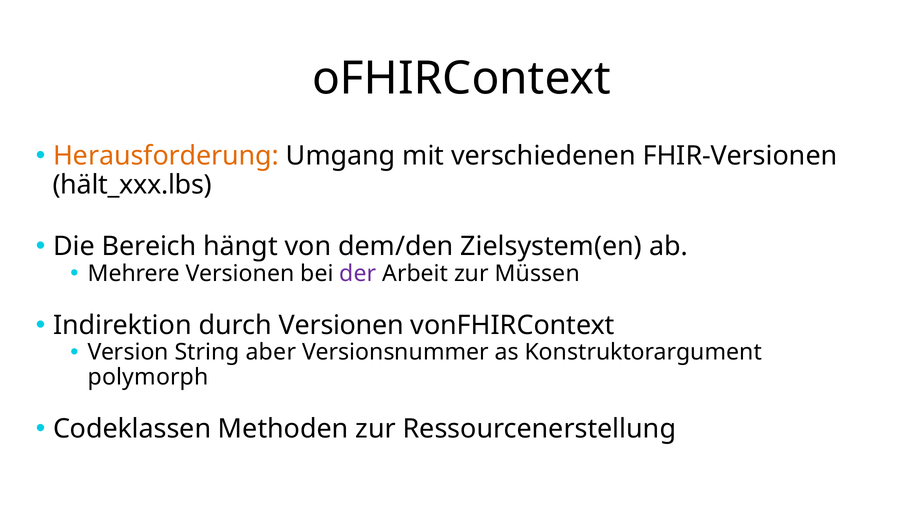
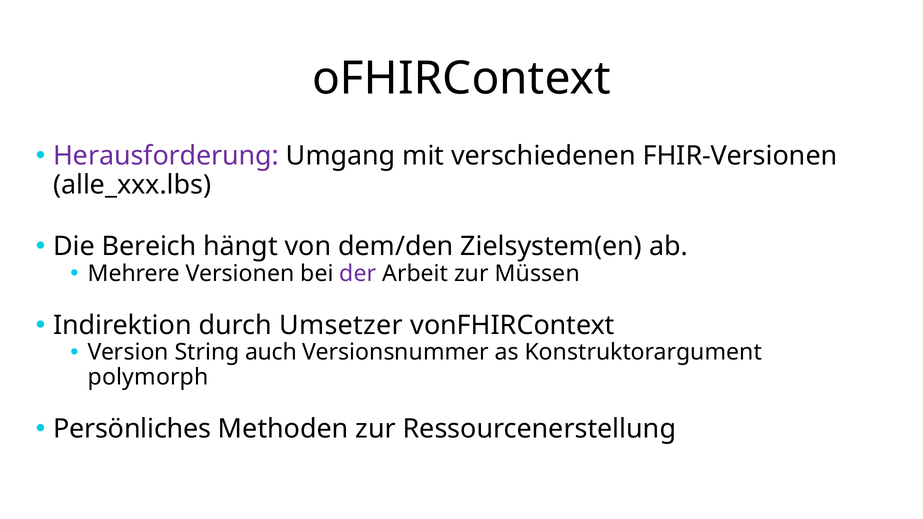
Herausforderung colour: orange -> purple (166, 156)
hält_xxx.lbs: hält_xxx.lbs -> alle_xxx.lbs (132, 185)
durch Versionen: Versionen -> Umsetzer (341, 325)
aber: aber -> auch (271, 352)
Codeklassen: Codeklassen -> Persönliches (132, 429)
